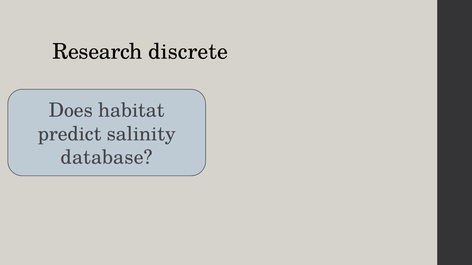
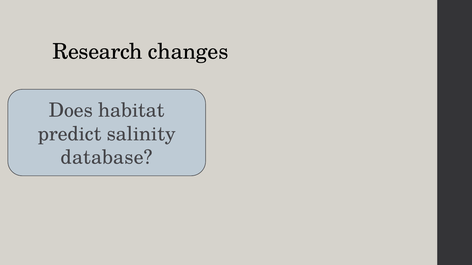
discrete: discrete -> changes (188, 52)
